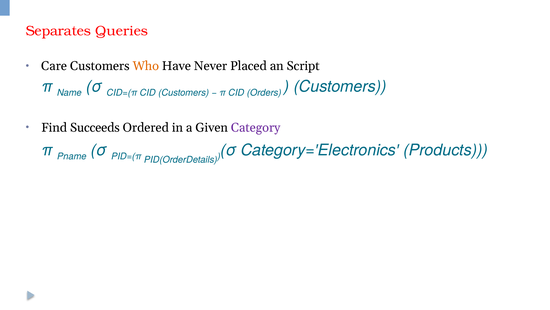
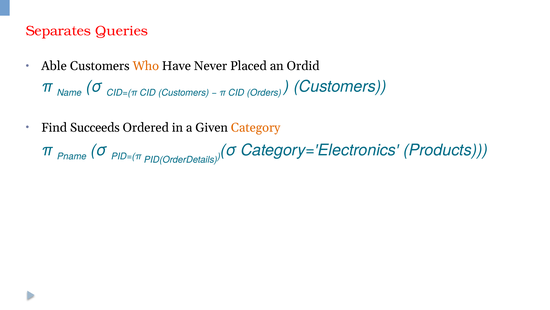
Care: Care -> Able (54, 66)
Script: Script -> Ordid (303, 66)
Category colour: purple -> orange (256, 127)
